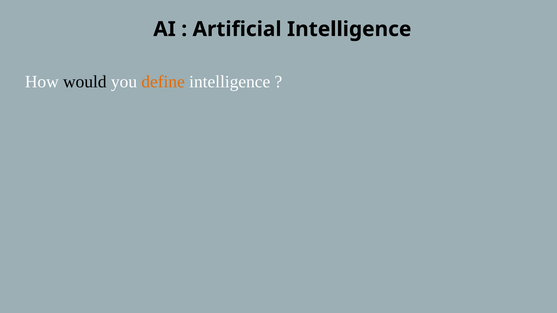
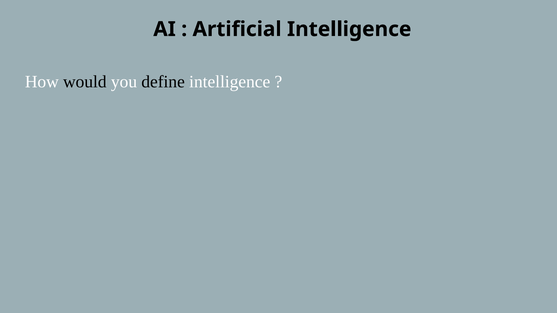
define colour: orange -> black (163, 82)
